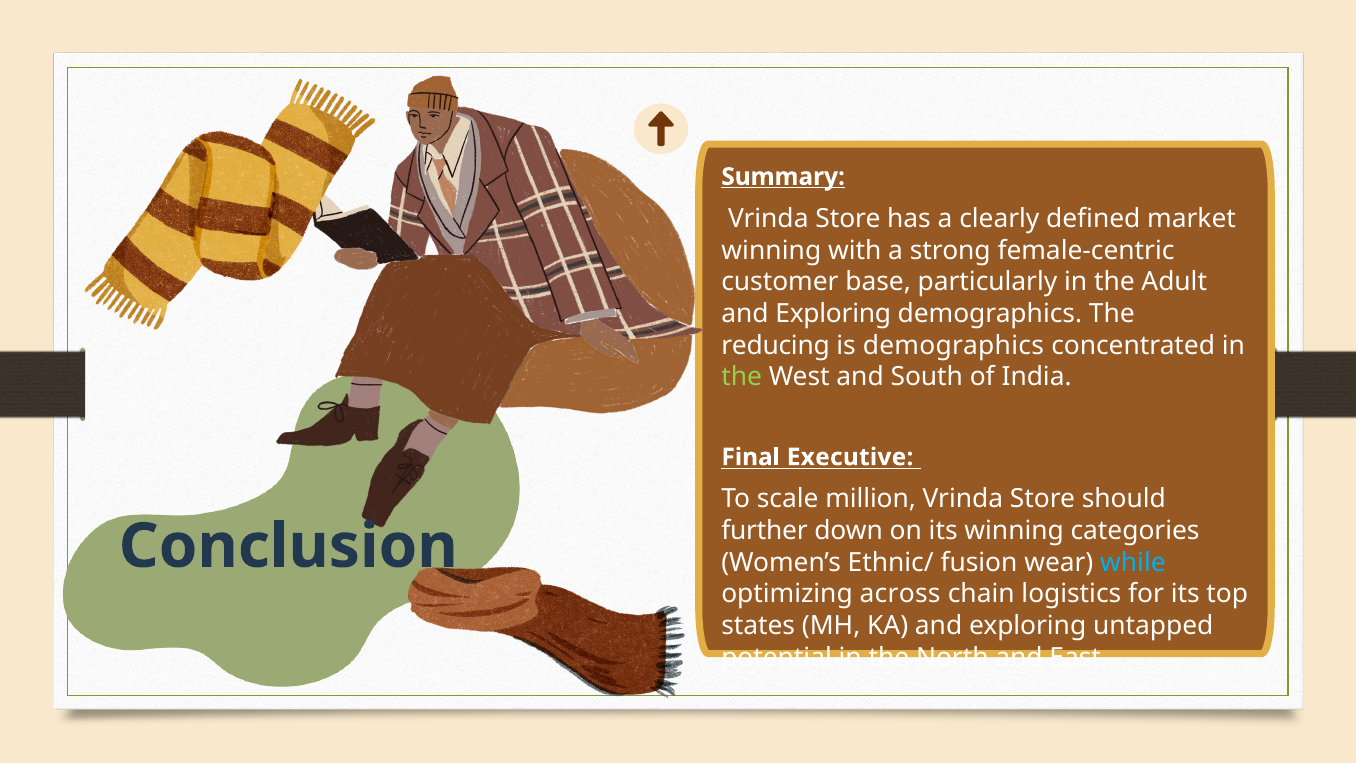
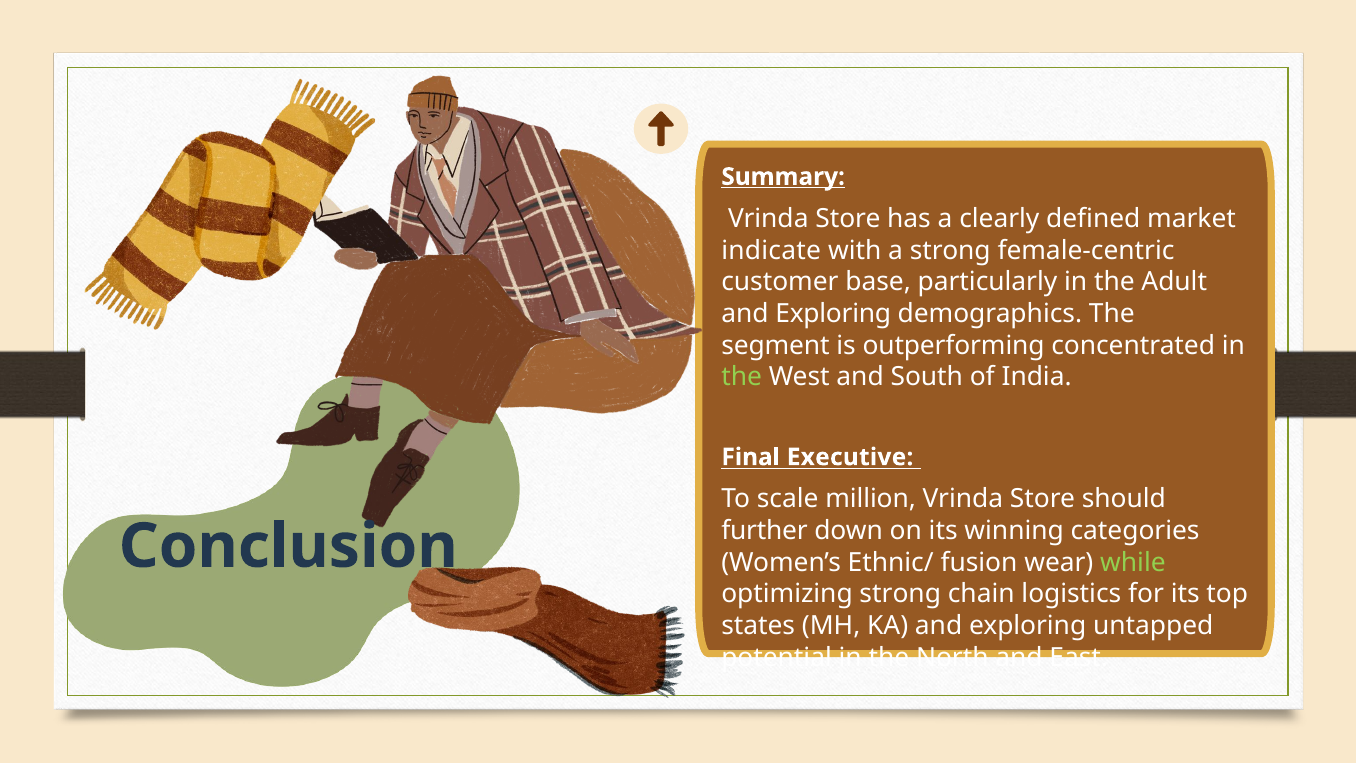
winning: winning -> indicate (771, 250)
reducing: reducing -> segment (775, 345)
is demographics: demographics -> outperforming (954, 345)
while colour: light blue -> light green (1133, 562)
optimizing across: across -> strong (900, 594)
